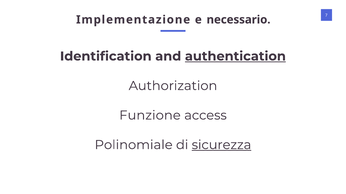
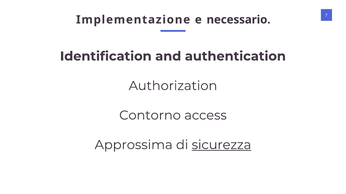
authentication underline: present -> none (235, 56)
Funzione: Funzione -> Contorno (150, 116)
Polinomiale: Polinomiale -> Approssima (134, 145)
